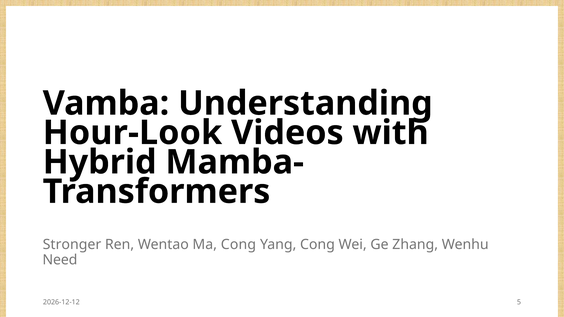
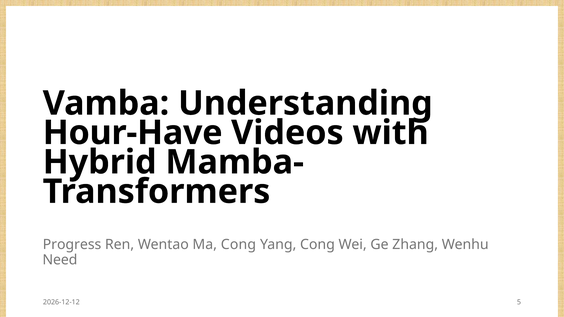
Hour-Look: Hour-Look -> Hour-Have (133, 133)
Stronger: Stronger -> Progress (72, 245)
